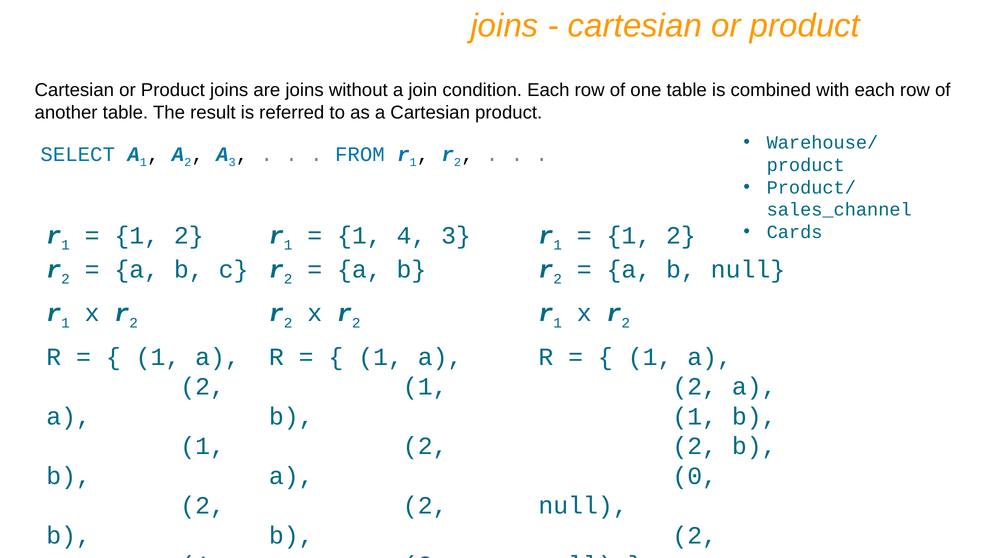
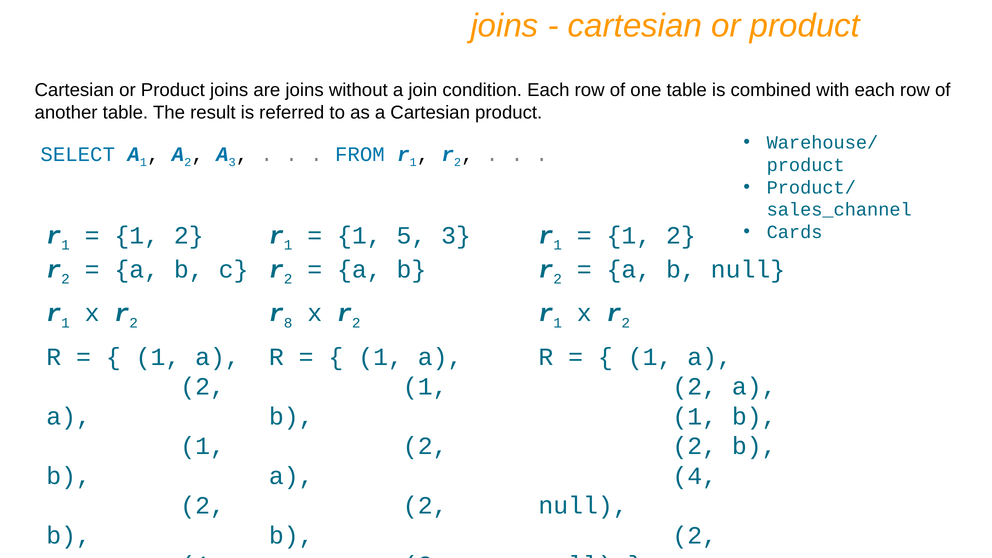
1 4: 4 -> 5 (411, 236)
2: 2 -> 8 (288, 323)
0: 0 -> 4 (695, 476)
